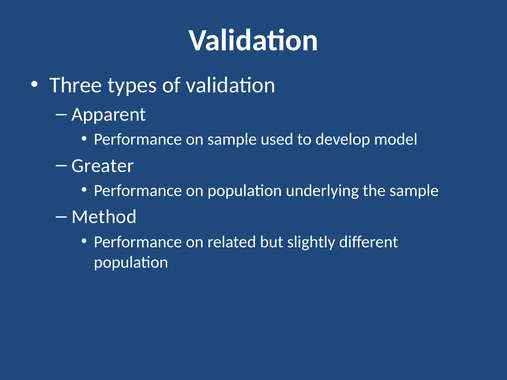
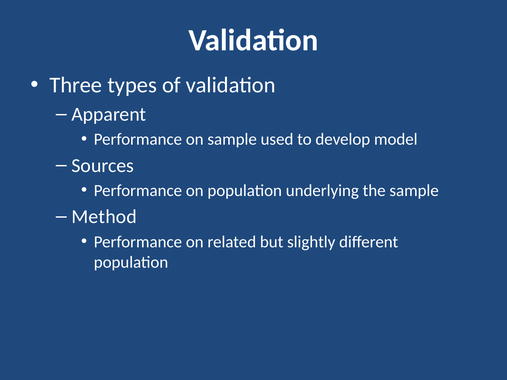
Greater: Greater -> Sources (103, 166)
